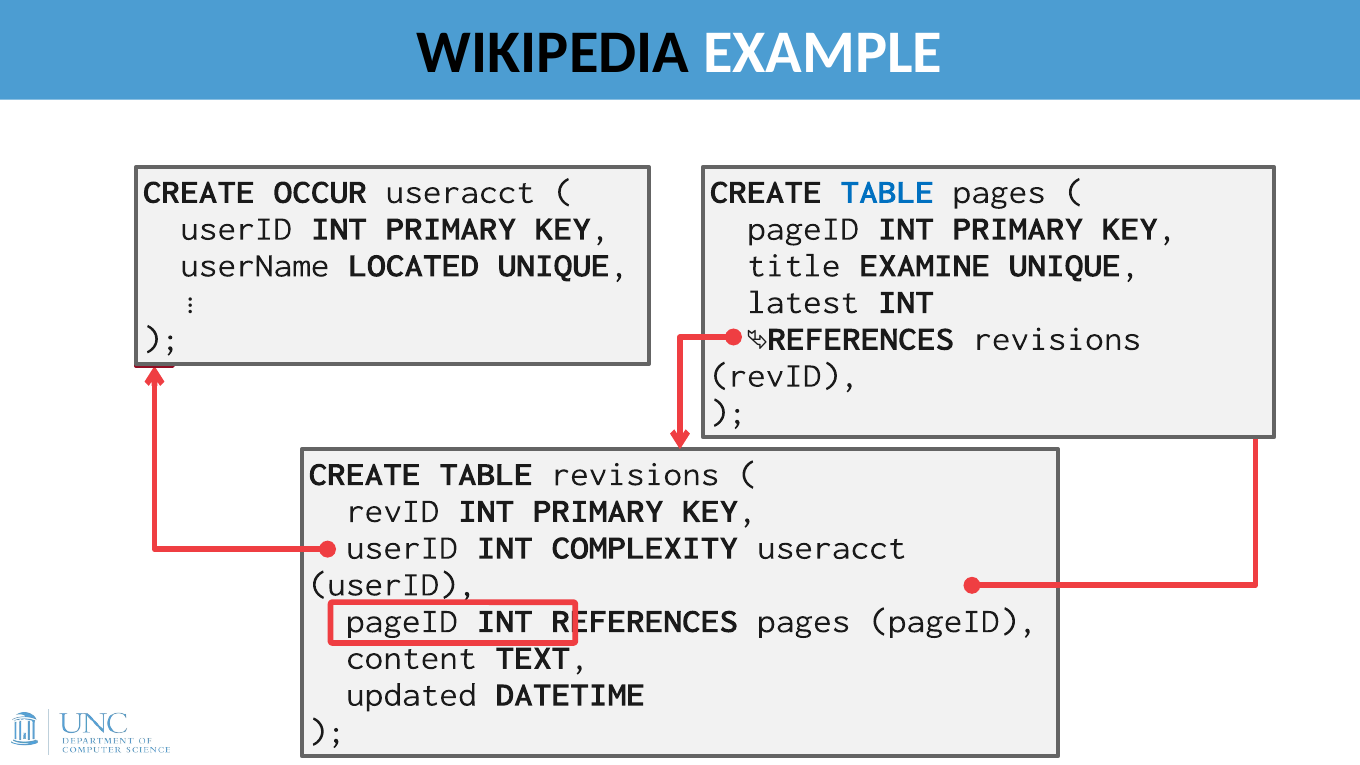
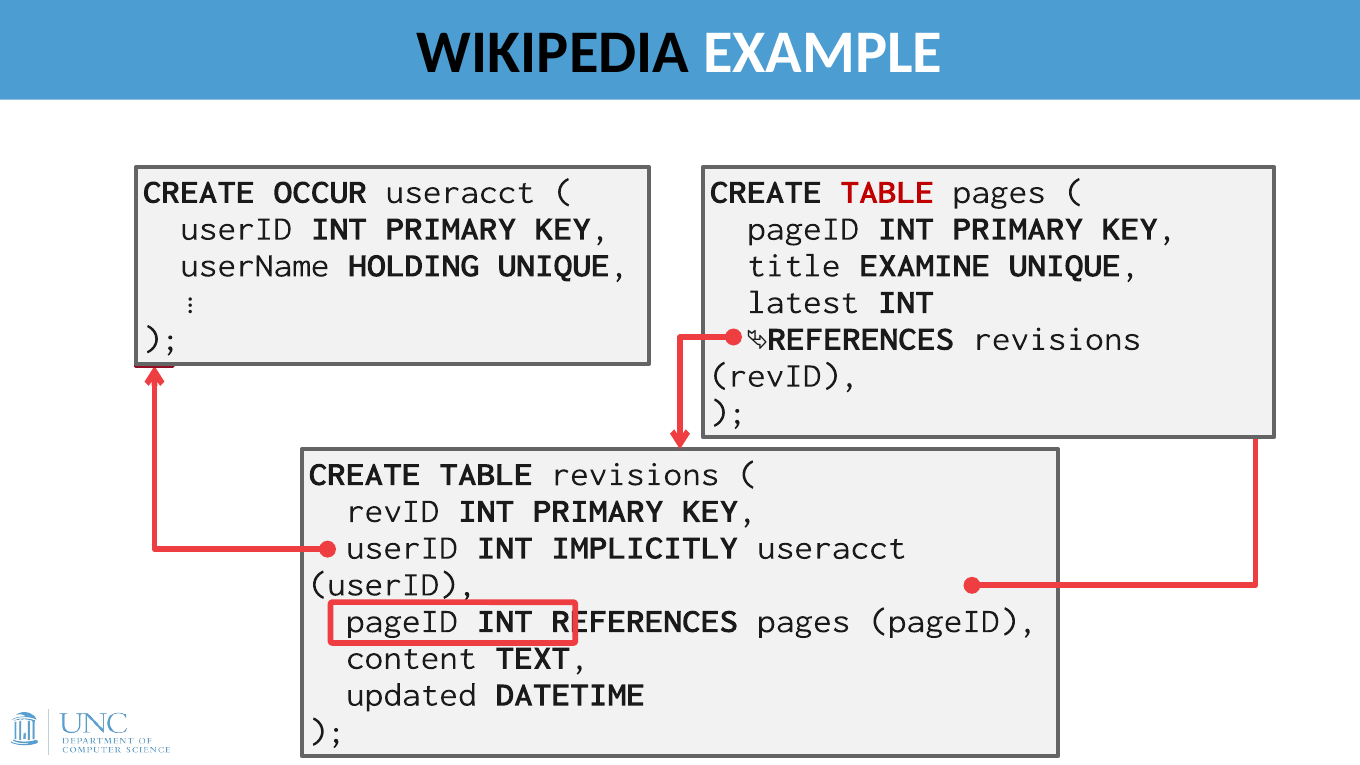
TABLE colour: blue -> red (887, 192)
LOCATED: LOCATED -> HOLDING (414, 265)
COMPLEXITY: COMPLEXITY -> IMPLICITLY (645, 548)
